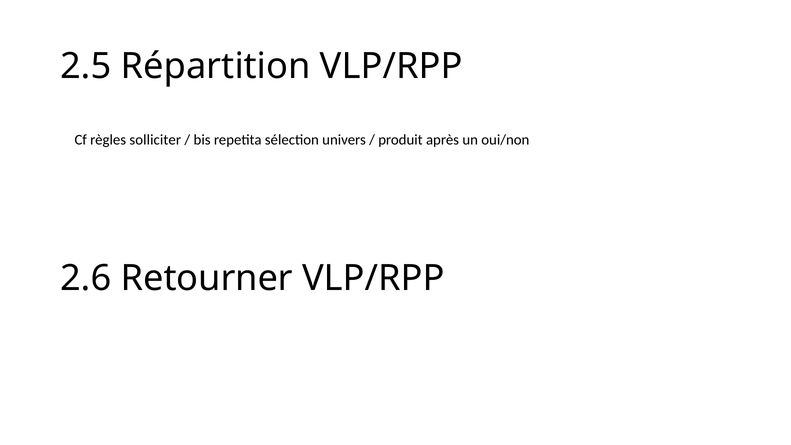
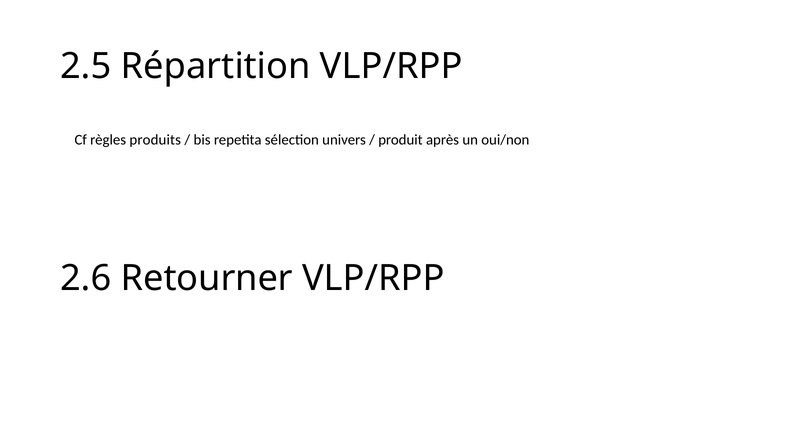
solliciter: solliciter -> produits (155, 140)
